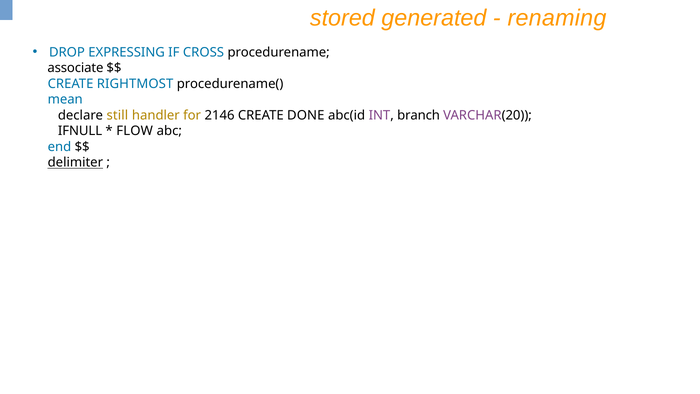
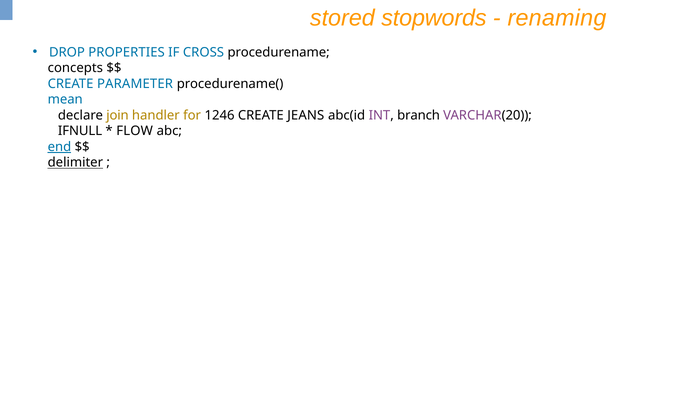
generated: generated -> stopwords (434, 18)
EXPRESSING: EXPRESSING -> PROPERTIES (127, 52)
associate: associate -> concepts (75, 68)
RIGHTMOST: RIGHTMOST -> PARAMETER (135, 84)
still: still -> join (118, 115)
2146: 2146 -> 1246 (220, 115)
DONE: DONE -> JEANS (306, 115)
end underline: none -> present (59, 147)
